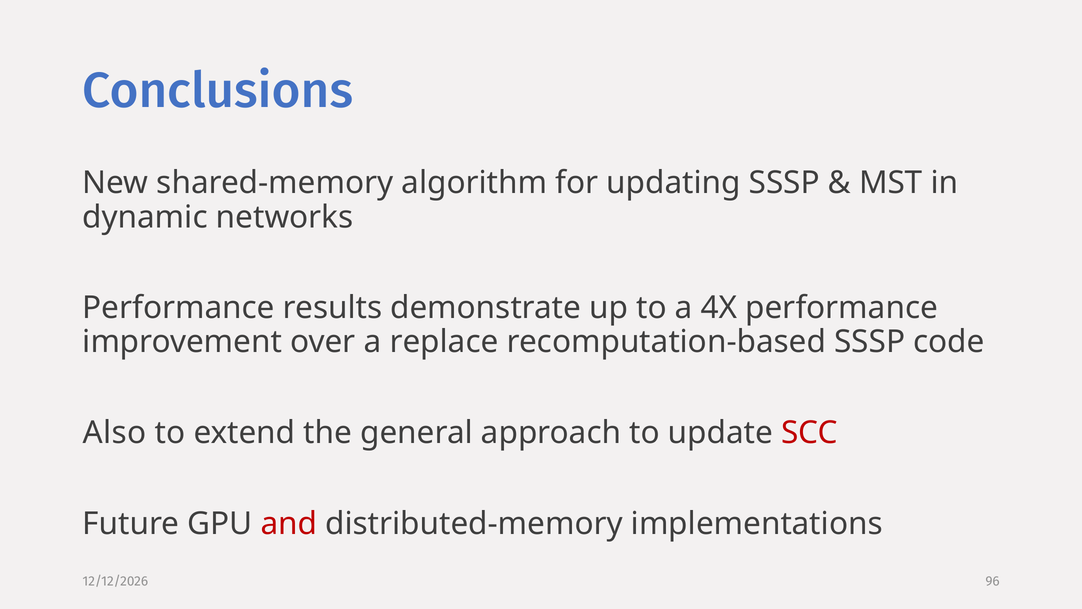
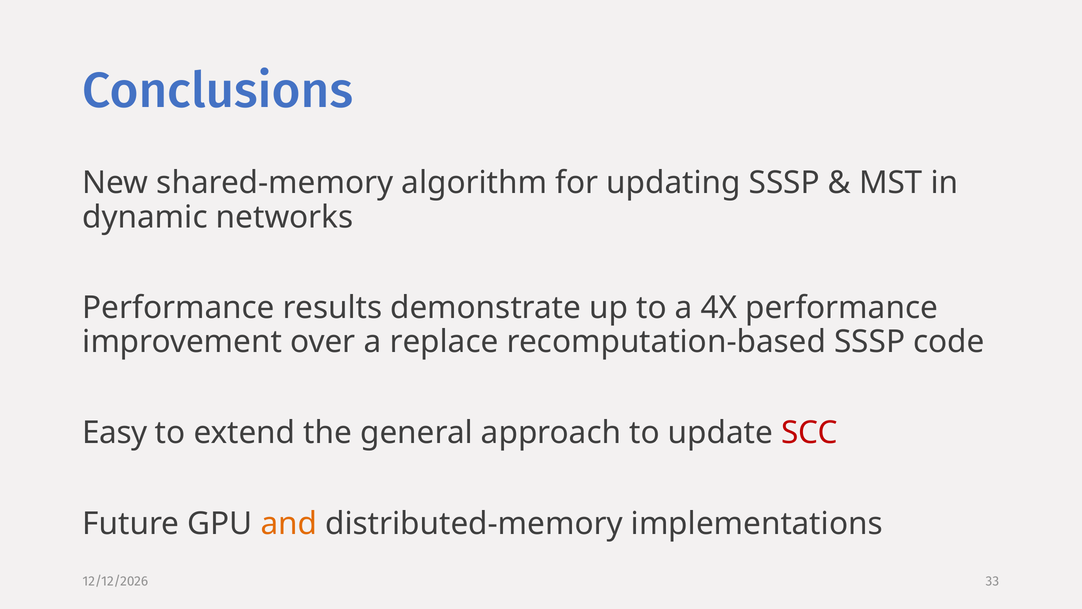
Also: Also -> Easy (115, 433)
and colour: red -> orange (289, 523)
96: 96 -> 33 (992, 581)
